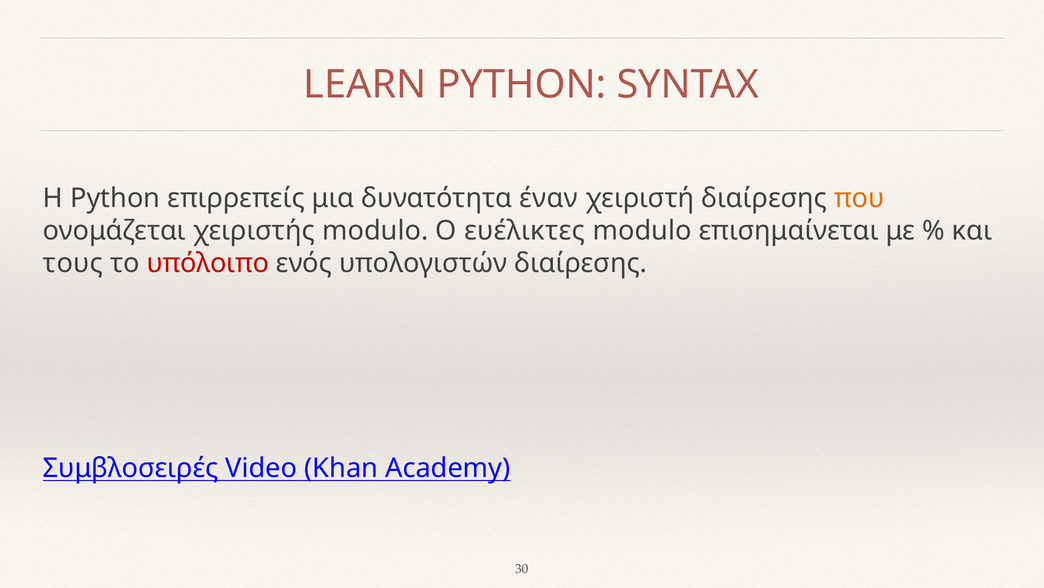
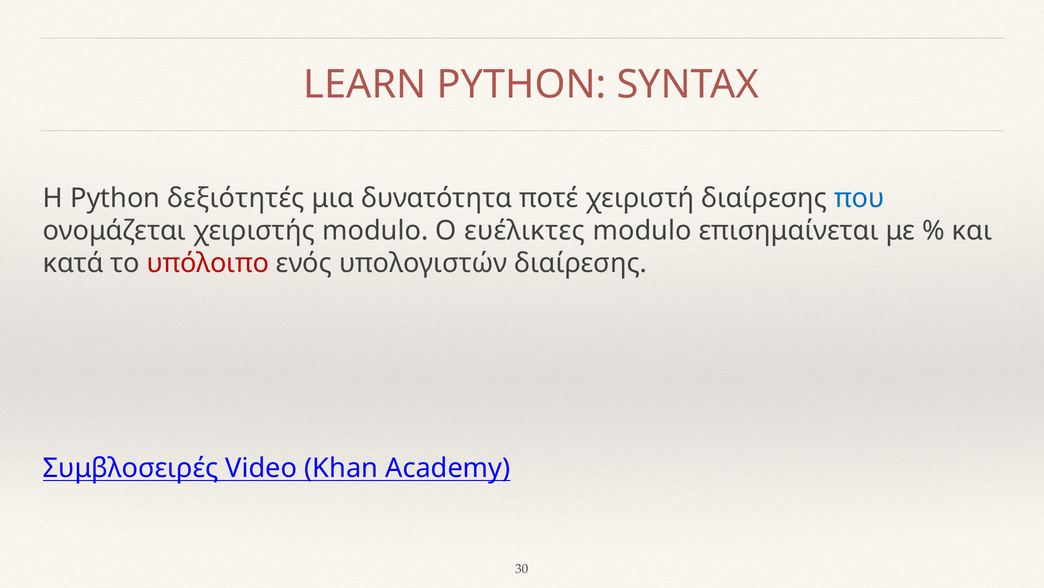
επιρρεπείς: επιρρεπείς -> δεξιότητές (236, 198)
έναν: έναν -> ποτέ (549, 198)
που colour: orange -> blue (859, 198)
τους: τους -> κατά (73, 263)
